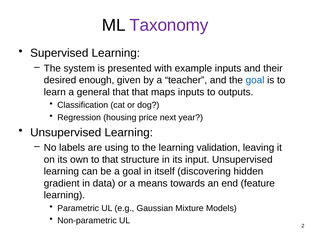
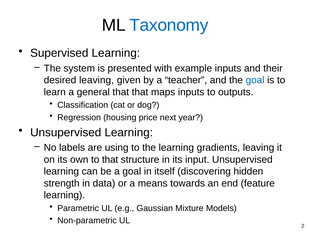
Taxonomy colour: purple -> blue (169, 25)
desired enough: enough -> leaving (97, 80)
validation: validation -> gradients (218, 148)
gradient: gradient -> strength (62, 184)
